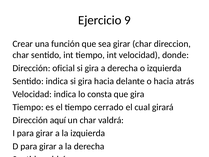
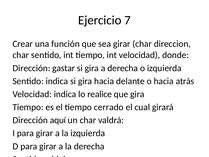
9: 9 -> 7 (128, 20)
oficial: oficial -> gastar (64, 68)
consta: consta -> realice (100, 94)
